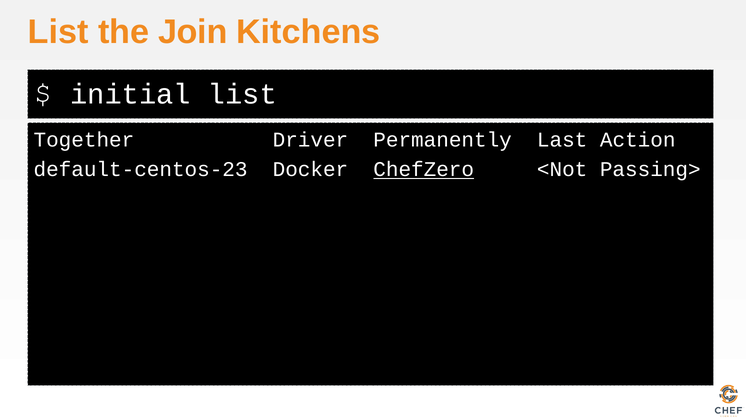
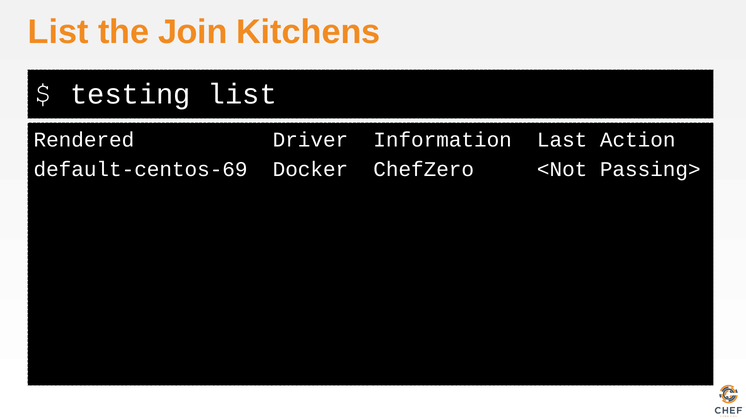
initial: initial -> testing (130, 94)
Together: Together -> Rendered (84, 140)
Permanently: Permanently -> Information (443, 140)
default-centos-23: default-centos-23 -> default-centos-69 (141, 170)
ChefZero underline: present -> none (424, 170)
